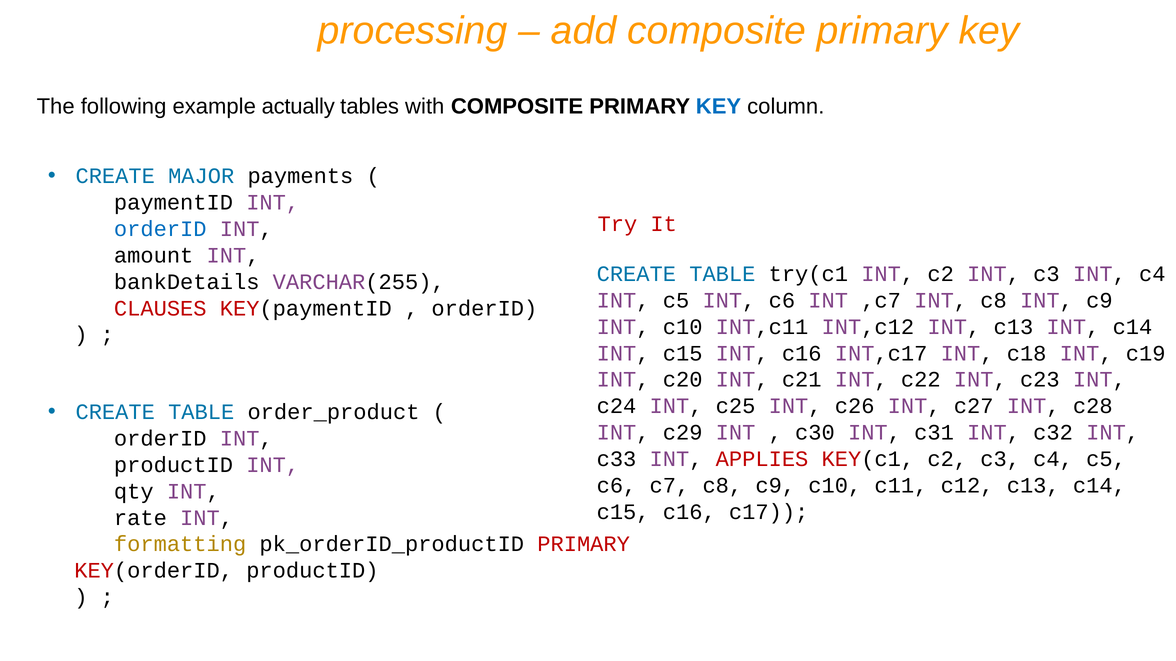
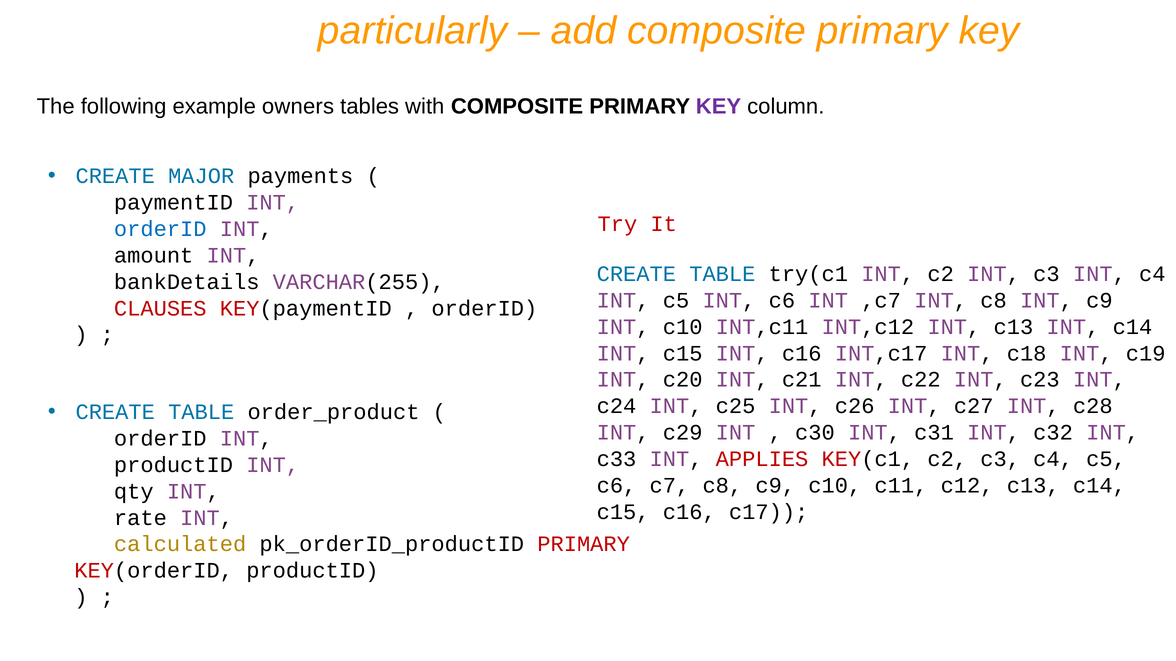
processing: processing -> particularly (413, 31)
actually: actually -> owners (298, 107)
KEY colour: blue -> purple (718, 107)
formatting: formatting -> calculated (180, 545)
